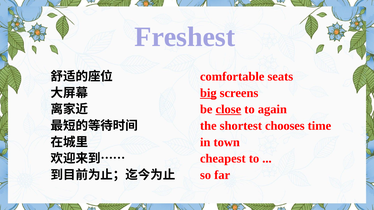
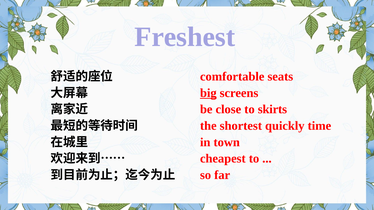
close underline: present -> none (228, 110)
again: again -> skirts (272, 110)
chooses: chooses -> quickly (285, 126)
